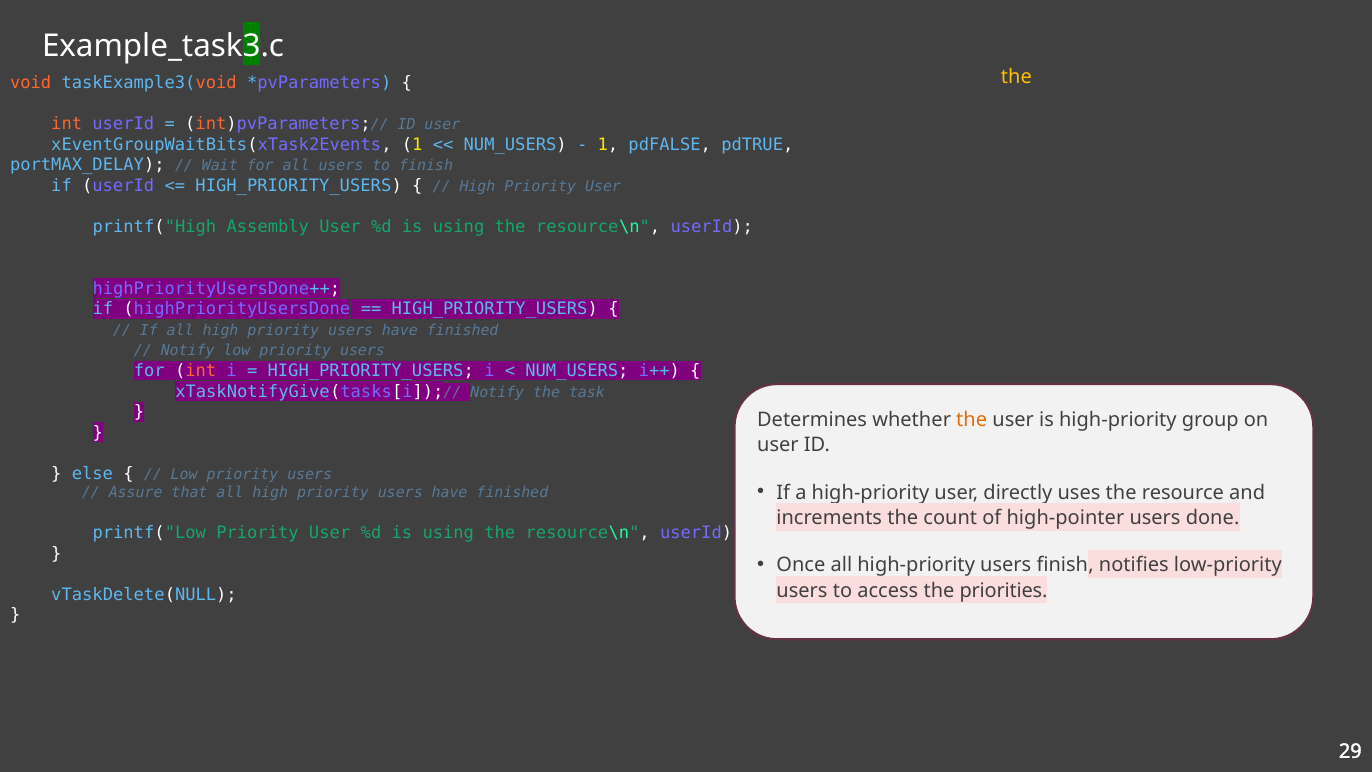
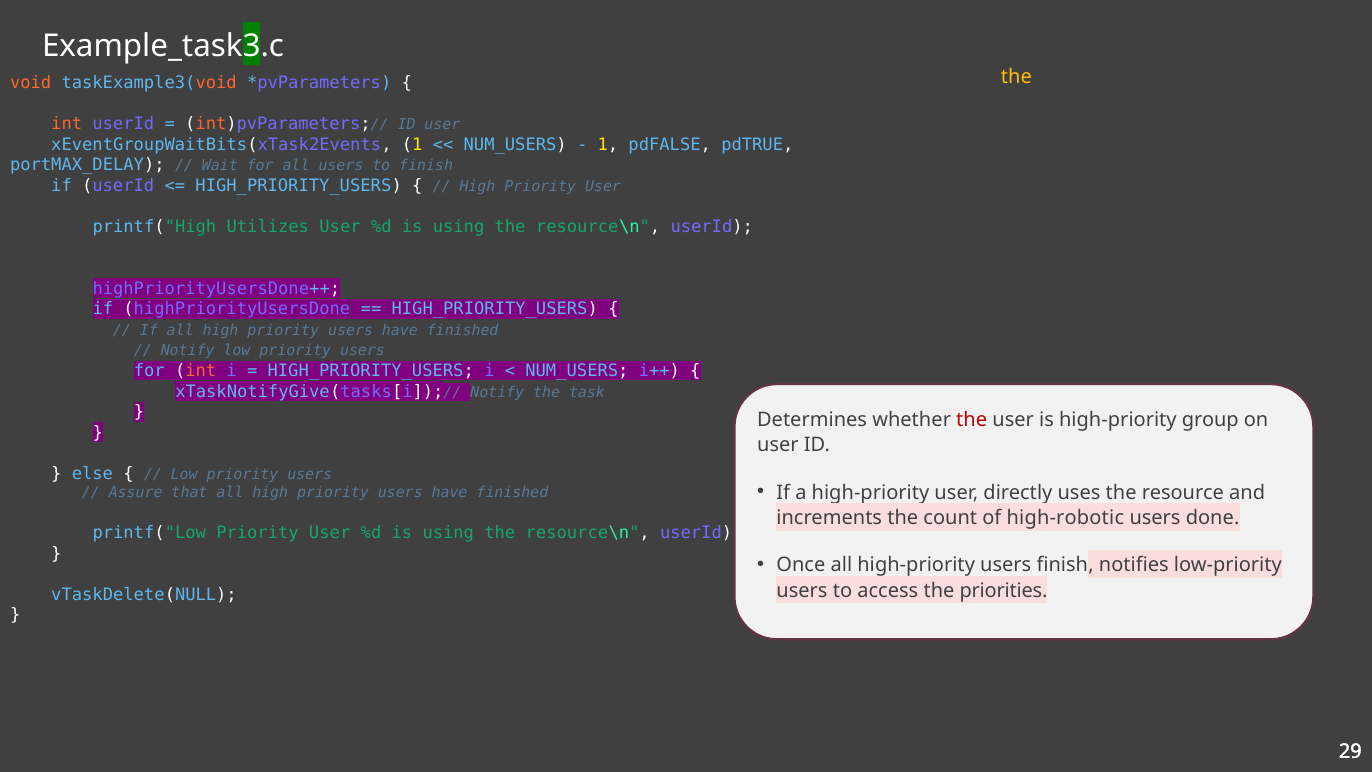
printf("High Assembly: Assembly -> Utilizes (268, 227)
the colour: orange -> red (972, 419)
high-pointer: high-pointer -> high-robotic (1065, 518)
